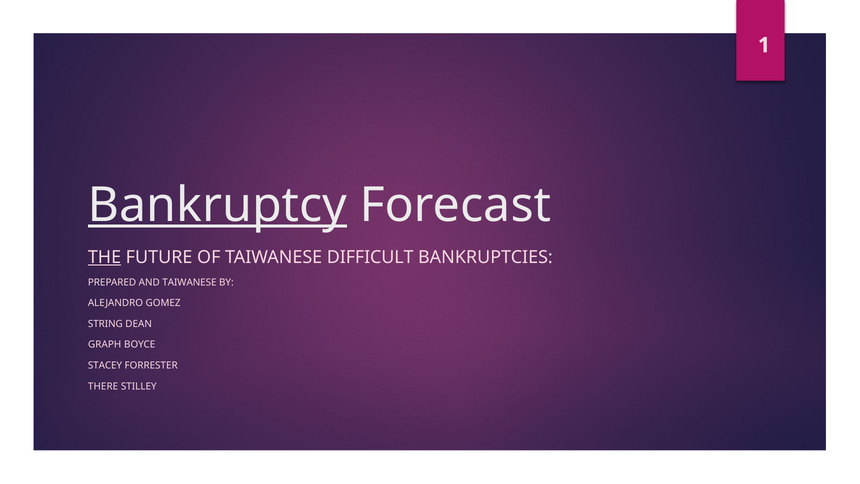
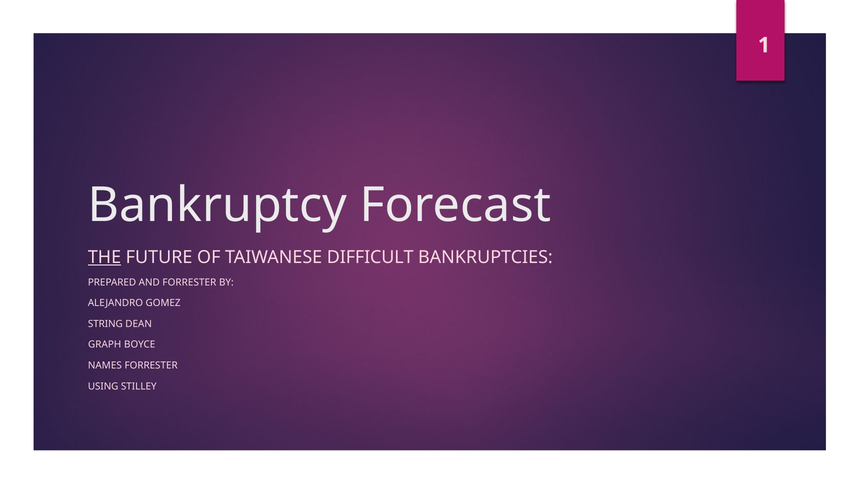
Bankruptcy underline: present -> none (217, 205)
AND TAIWANESE: TAIWANESE -> FORRESTER (189, 282)
STACEY: STACEY -> NAMES (105, 365)
THERE: THERE -> USING (103, 386)
